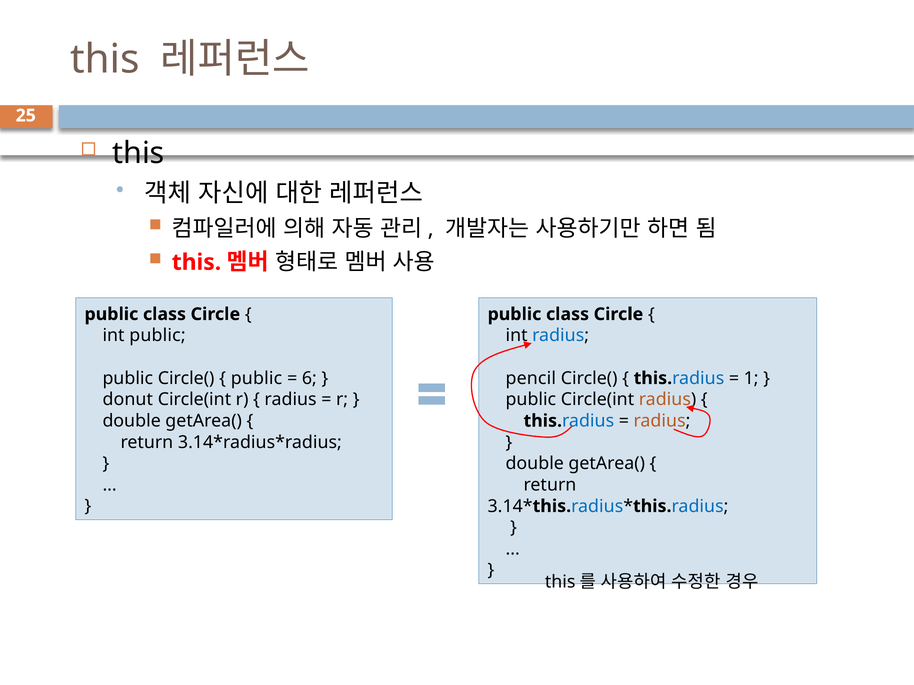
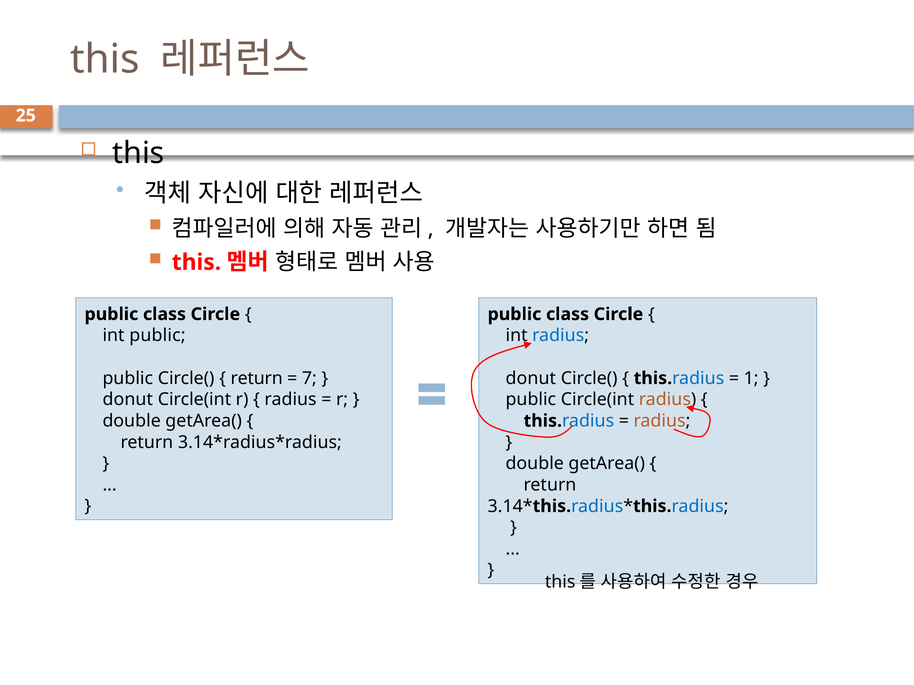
public: public -> return (257, 378)
6: 6 -> 7 (309, 378)
pencil: pencil -> donut (531, 378)
